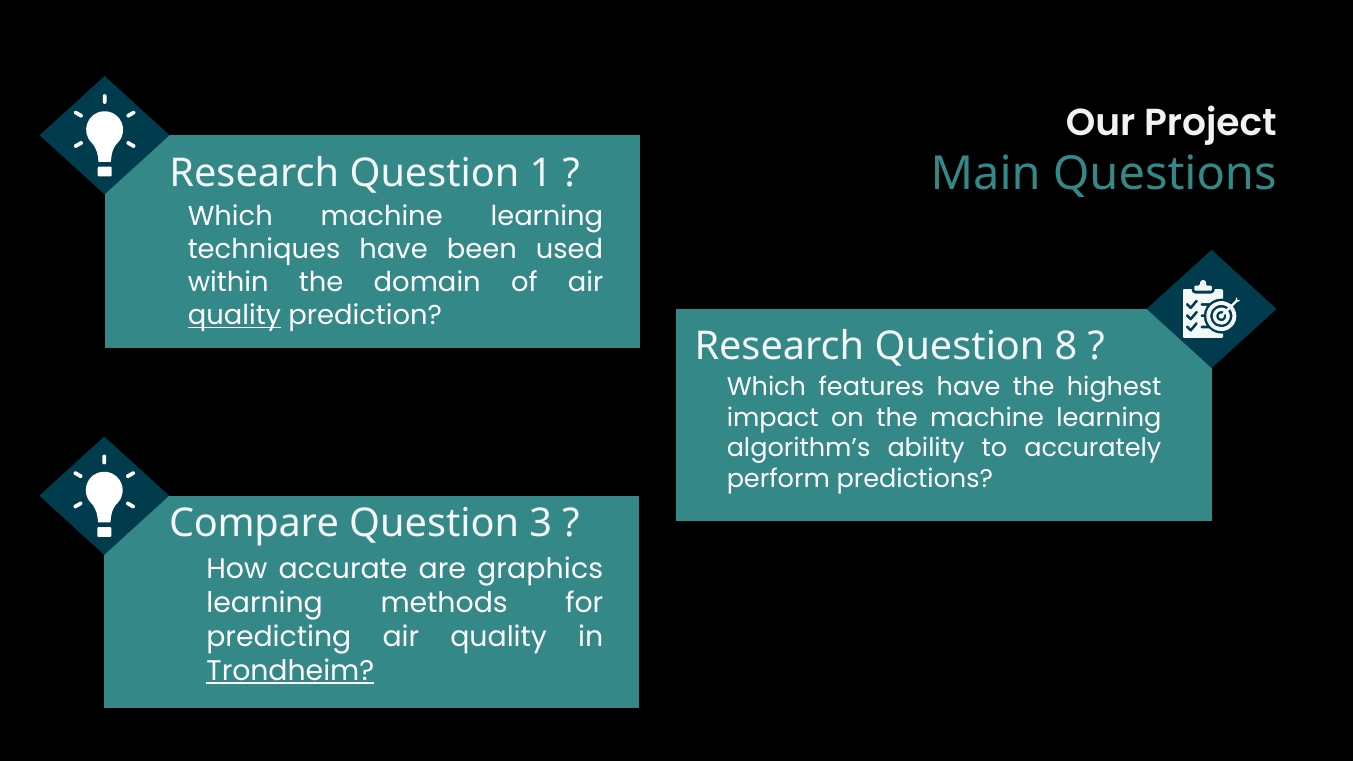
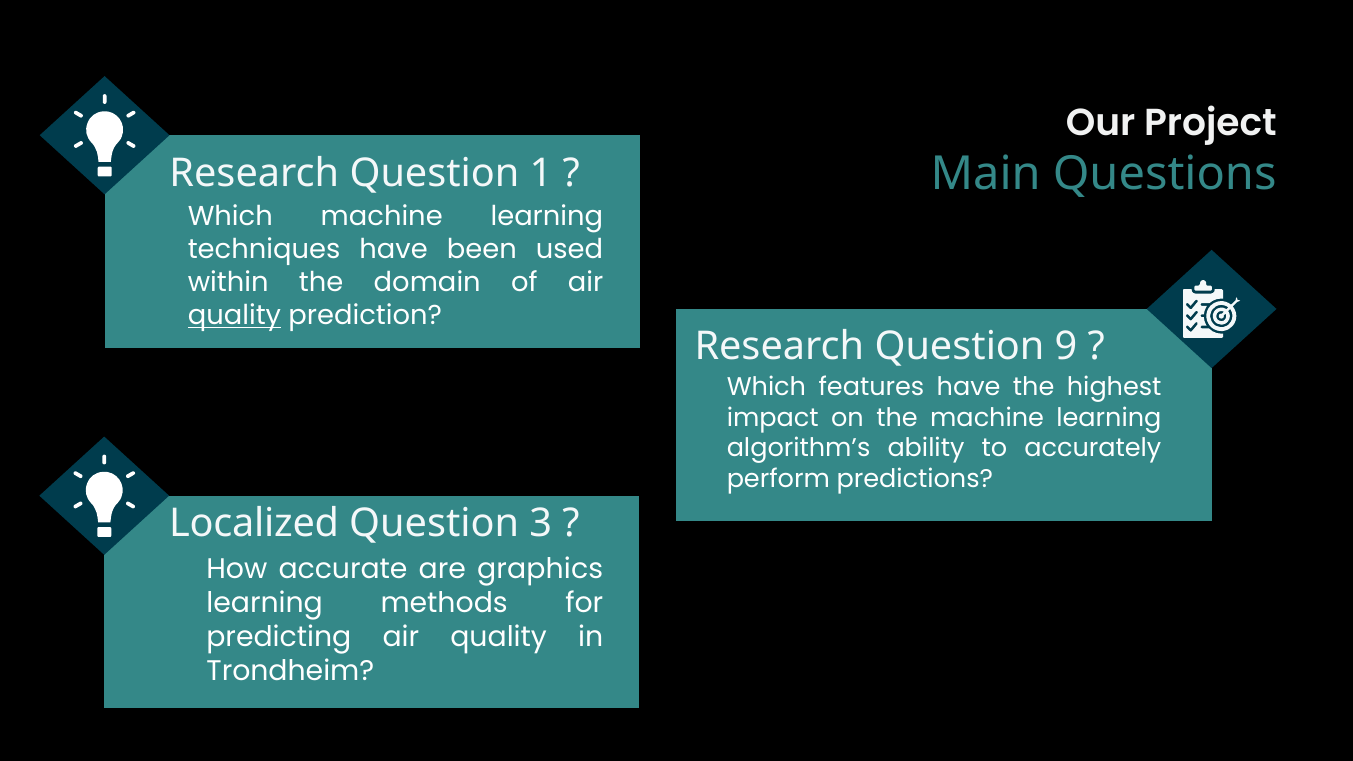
8: 8 -> 9 (1066, 346)
Compare: Compare -> Localized (254, 523)
Trondheim underline: present -> none (290, 671)
